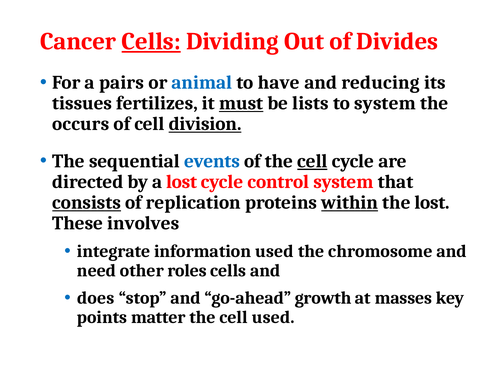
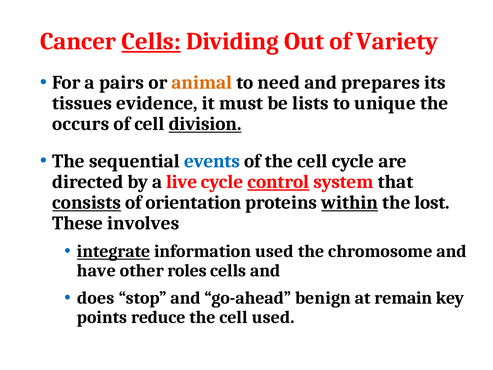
Divides: Divides -> Variety (397, 41)
animal colour: blue -> orange (202, 82)
have: have -> need (279, 82)
reducing: reducing -> prepares (381, 82)
fertilizes: fertilizes -> evidence (157, 103)
must underline: present -> none (241, 103)
to system: system -> unique (385, 103)
cell underline: present -> none (312, 161)
a lost: lost -> live (182, 182)
control underline: none -> present (278, 182)
replication: replication -> orientation (193, 202)
integrate underline: none -> present (114, 251)
need: need -> have (96, 270)
growth: growth -> benign (323, 298)
masses: masses -> remain (403, 298)
matter: matter -> reduce (158, 317)
